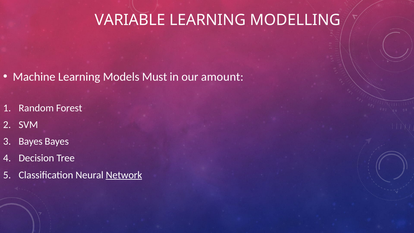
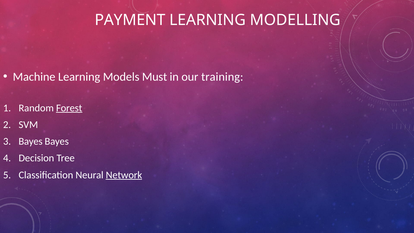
VARIABLE: VARIABLE -> PAYMENT (130, 20)
amount: amount -> training (222, 77)
Forest underline: none -> present (69, 108)
